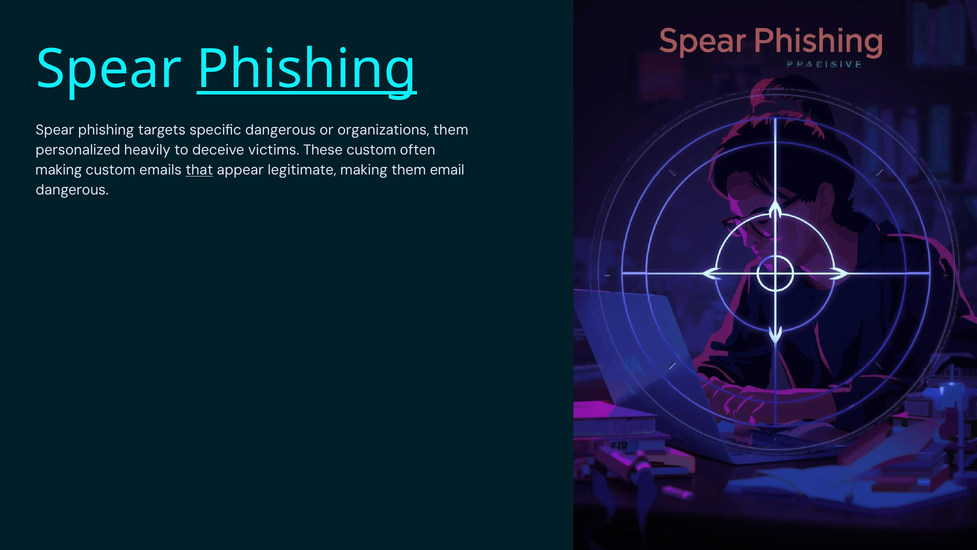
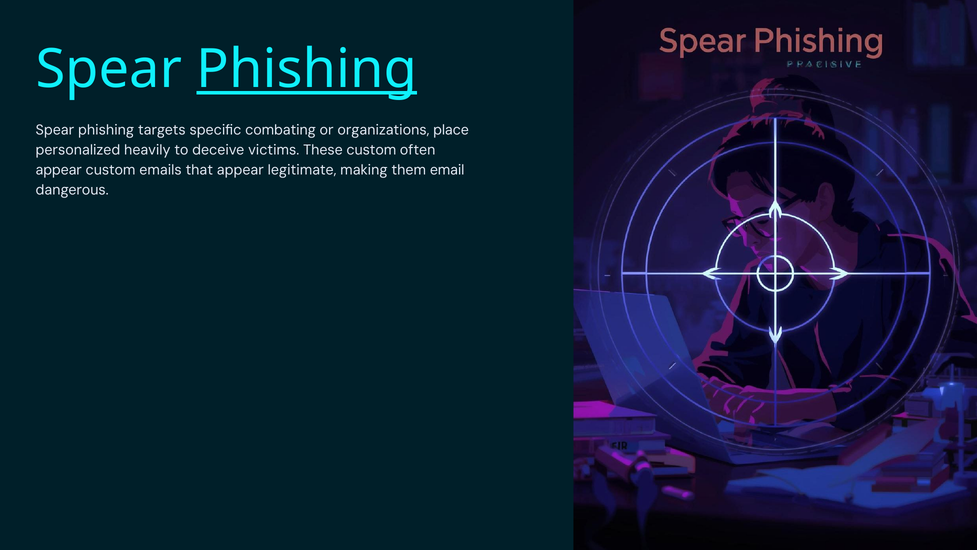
specific dangerous: dangerous -> combating (281, 130)
organizations them: them -> place (451, 130)
making: making -> appear (59, 170)
that underline: present -> none (199, 170)
